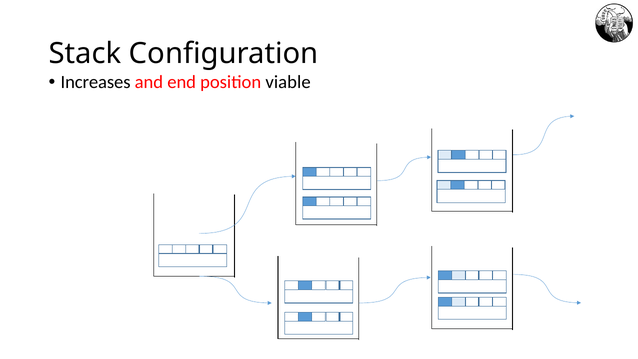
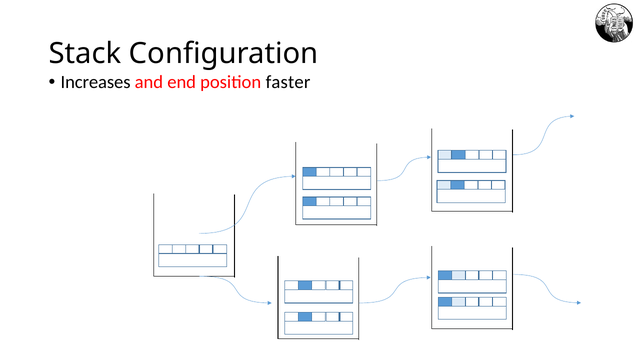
viable: viable -> faster (288, 82)
